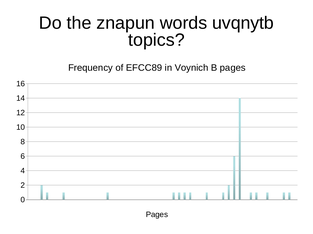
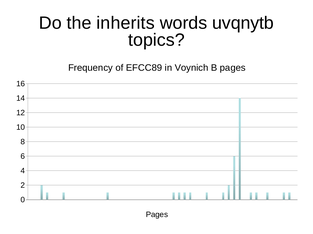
znapun: znapun -> inherits (126, 23)
